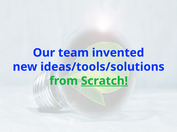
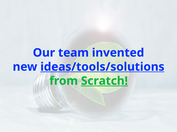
ideas/tools/solutions underline: none -> present (102, 67)
